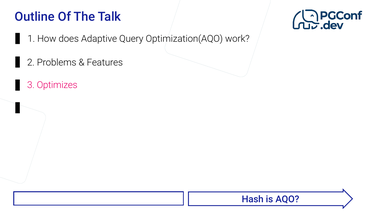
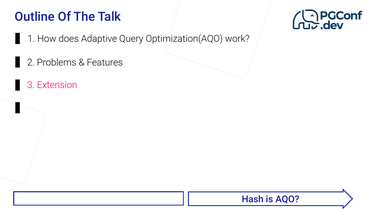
Optimizes: Optimizes -> Extension (57, 85)
